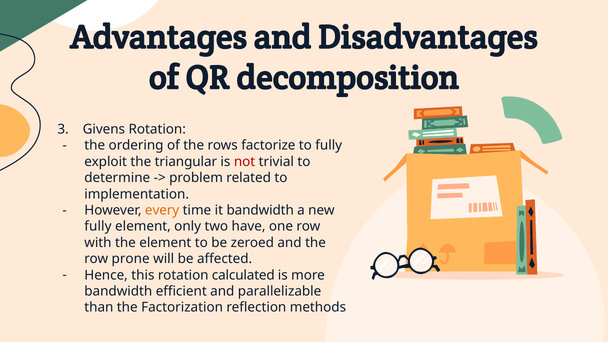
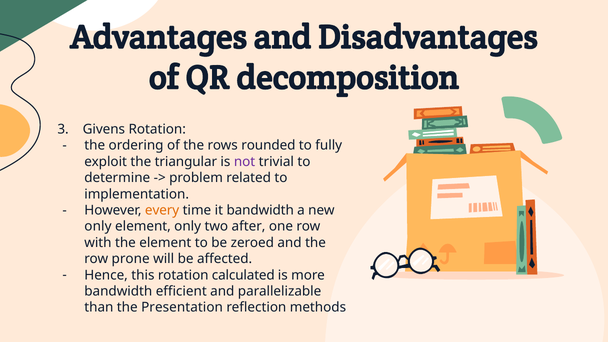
factorize: factorize -> rounded (268, 145)
not colour: red -> purple (245, 162)
fully: fully -> only (98, 226)
have: have -> after (249, 226)
Factorization: Factorization -> Presentation (182, 308)
